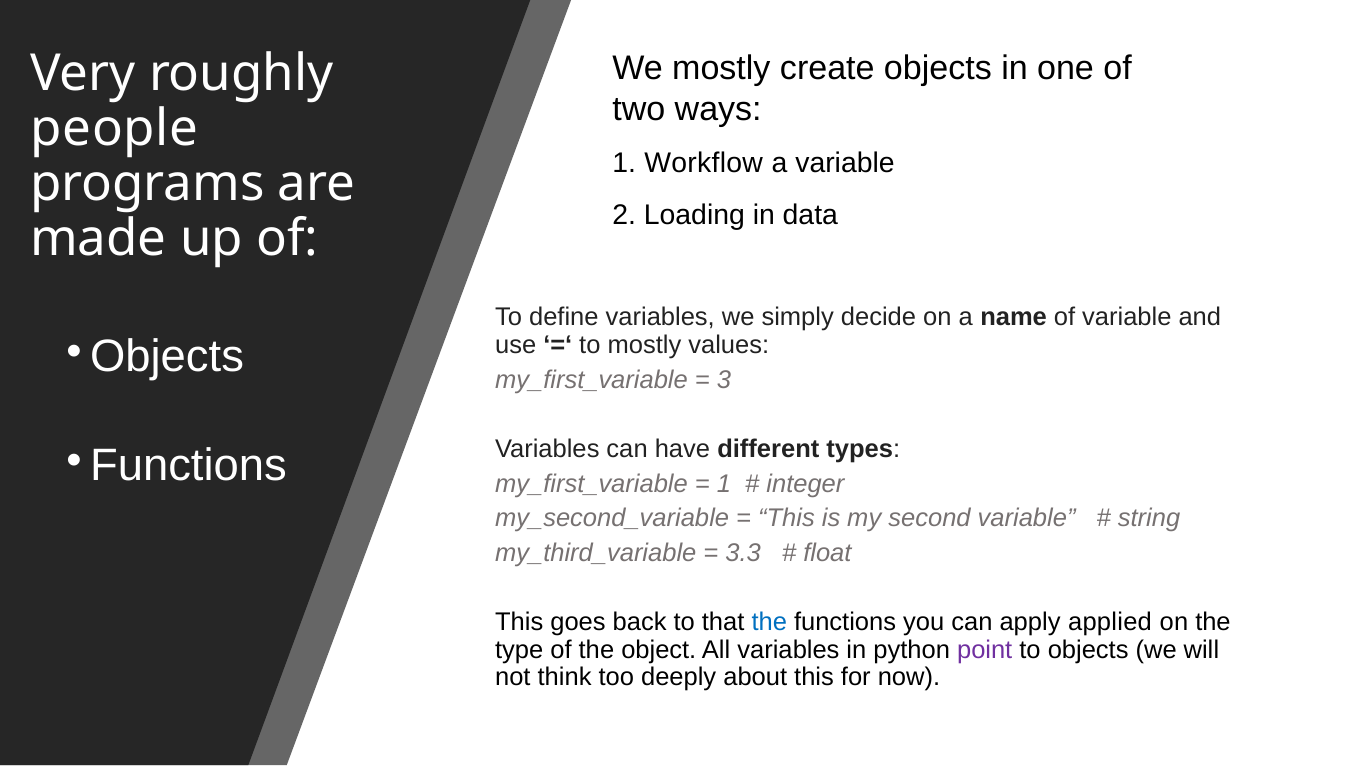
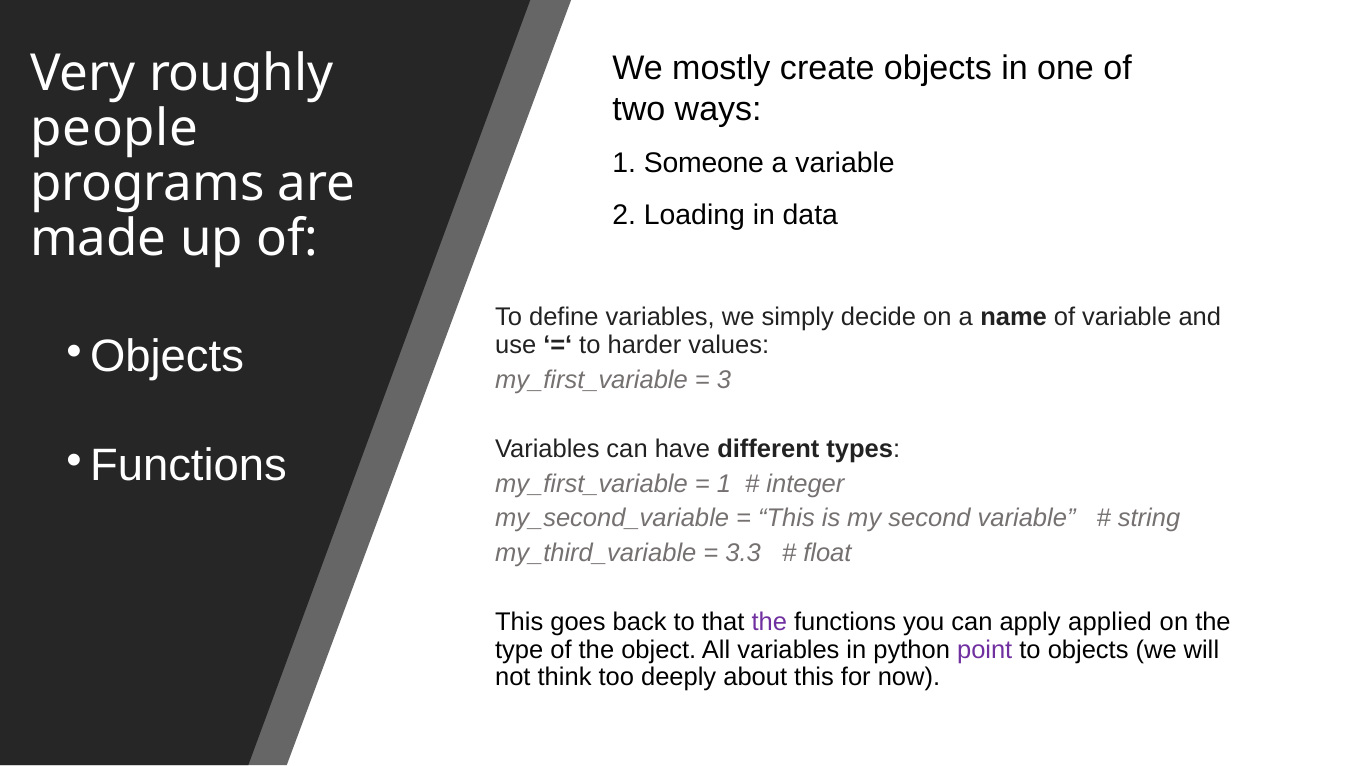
Workflow: Workflow -> Someone (704, 164)
to mostly: mostly -> harder (644, 345)
the colour: blue -> purple (769, 622)
